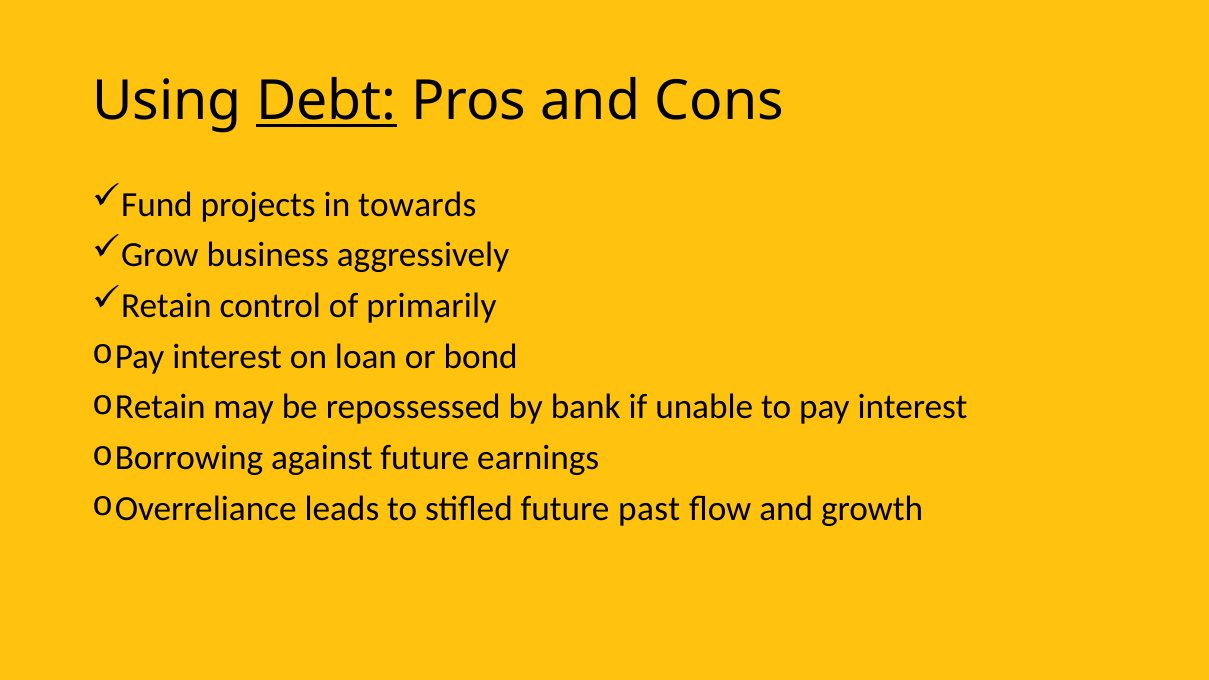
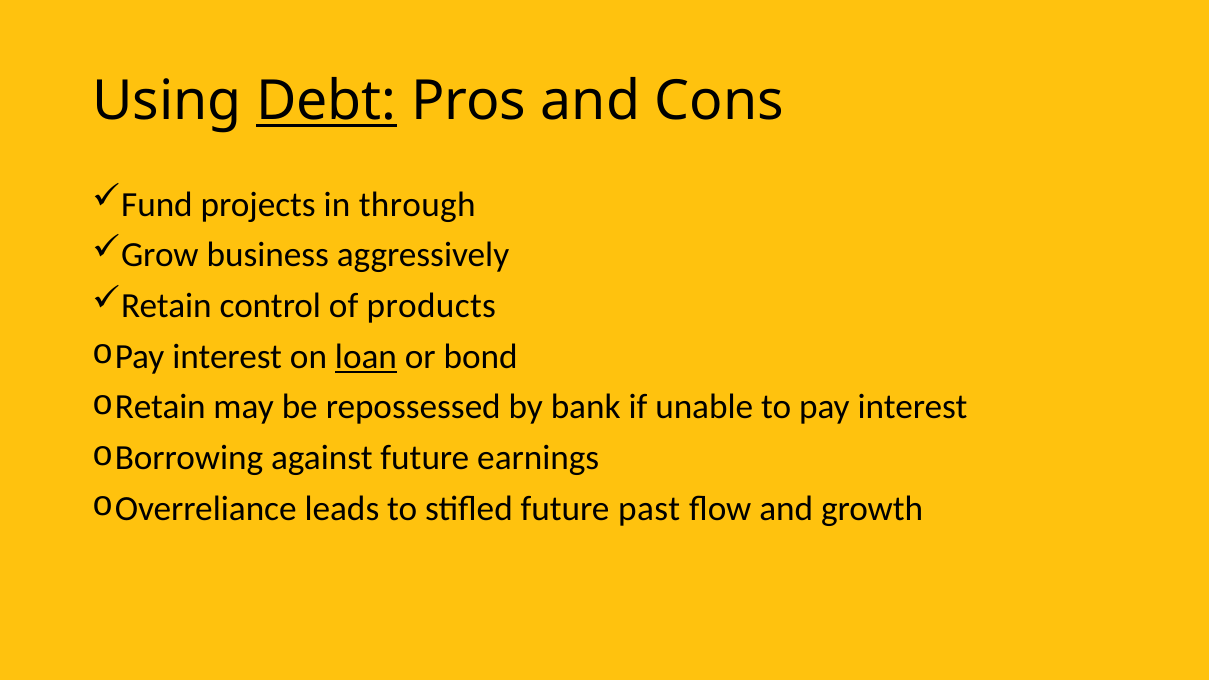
towards: towards -> through (417, 204)
primarily: primarily -> products (431, 306)
loan underline: none -> present (366, 356)
